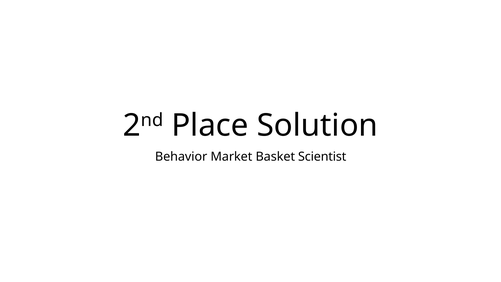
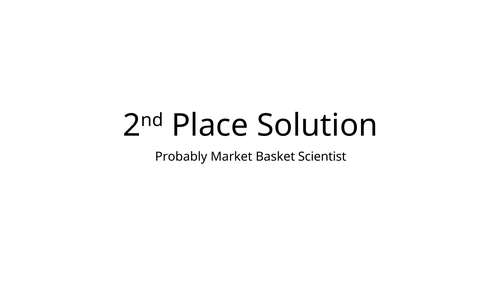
Behavior: Behavior -> Probably (181, 157)
